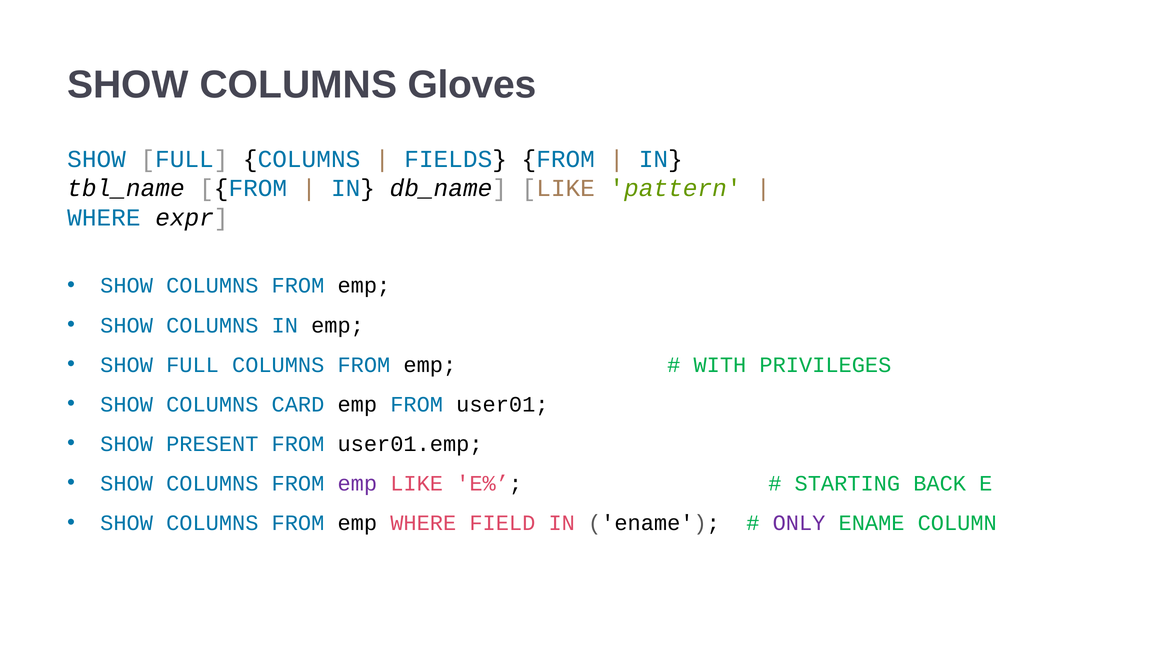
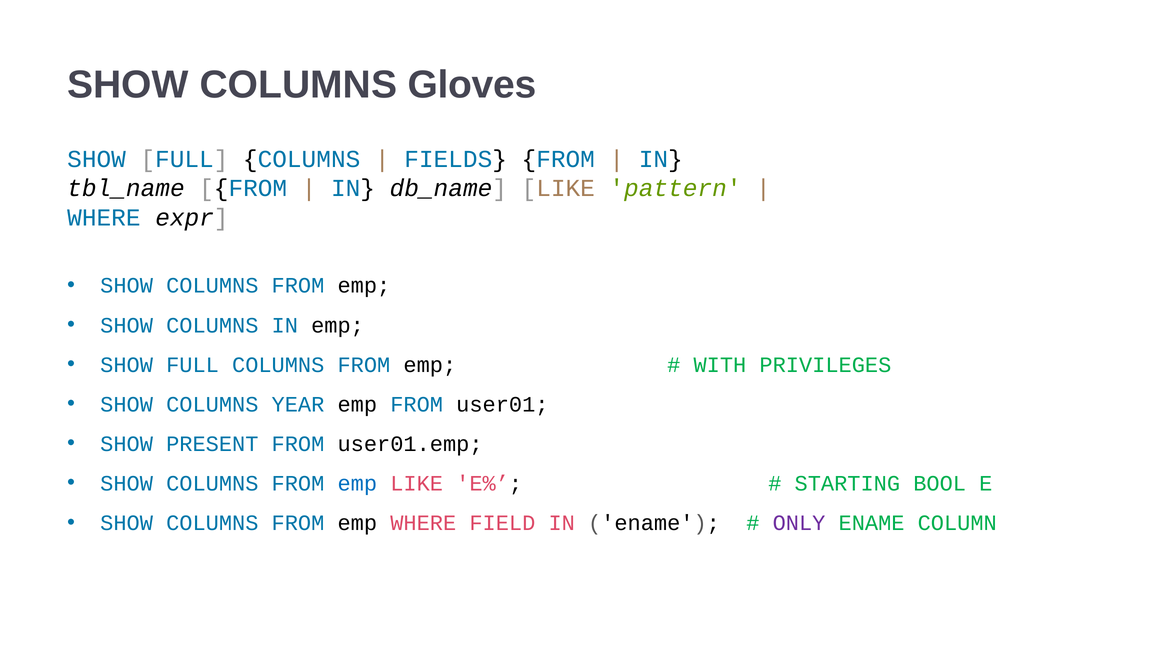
CARD: CARD -> YEAR (298, 404)
emp colour: purple -> blue (357, 484)
BACK: BACK -> BOOL (940, 484)
